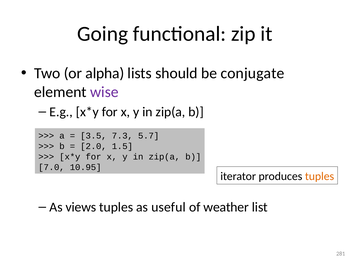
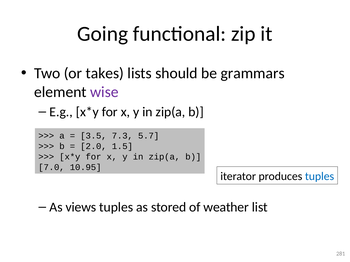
alpha: alpha -> takes (105, 73)
conjugate: conjugate -> grammars (253, 73)
tuples colour: orange -> blue (320, 177)
useful: useful -> stored (169, 208)
